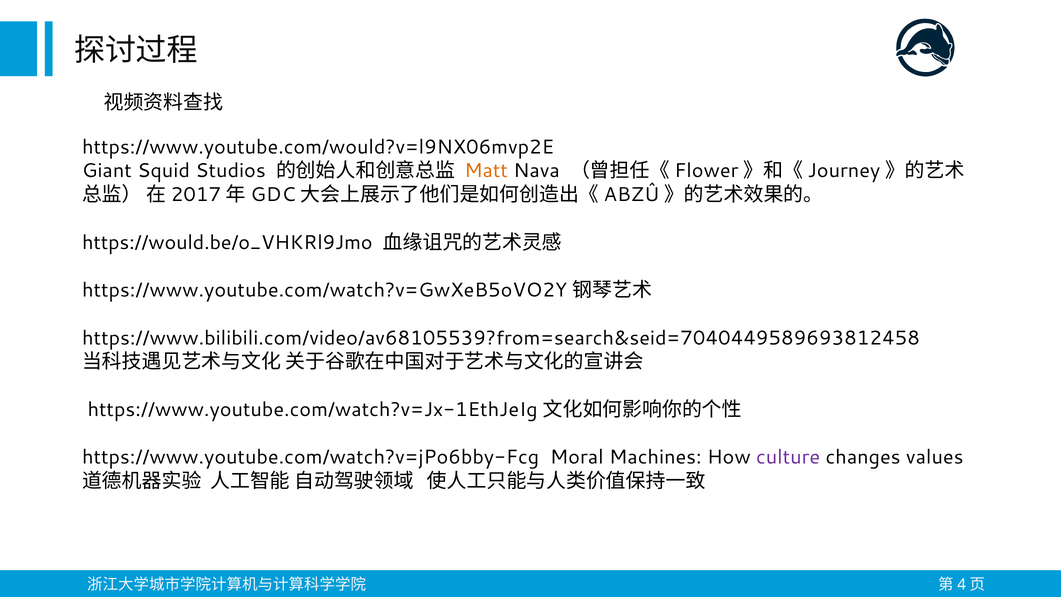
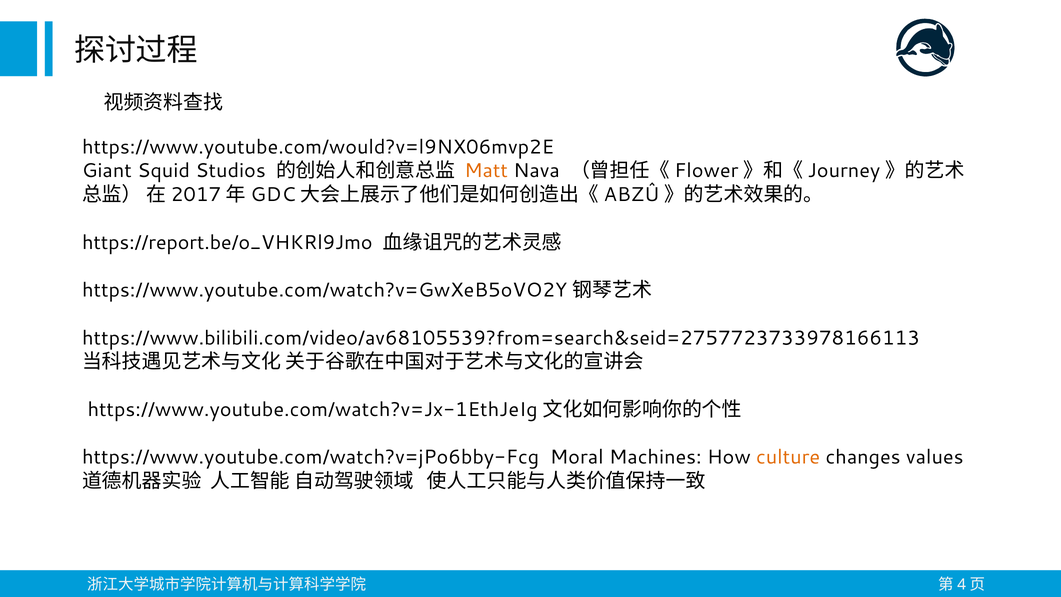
https://would.be/o_VHKRl9Jmo: https://would.be/o_VHKRl9Jmo -> https://report.be/o_VHKRl9Jmo (227, 242)
https://www.bilibili.com/video/av68105539?from=search&seid=7040449589693812458: https://www.bilibili.com/video/av68105539?from=search&seid=7040449589693812458 -> https://www.bilibili.com/video/av68105539?from=search&seid=2757723733978166113 (501, 338)
culture colour: purple -> orange (788, 457)
